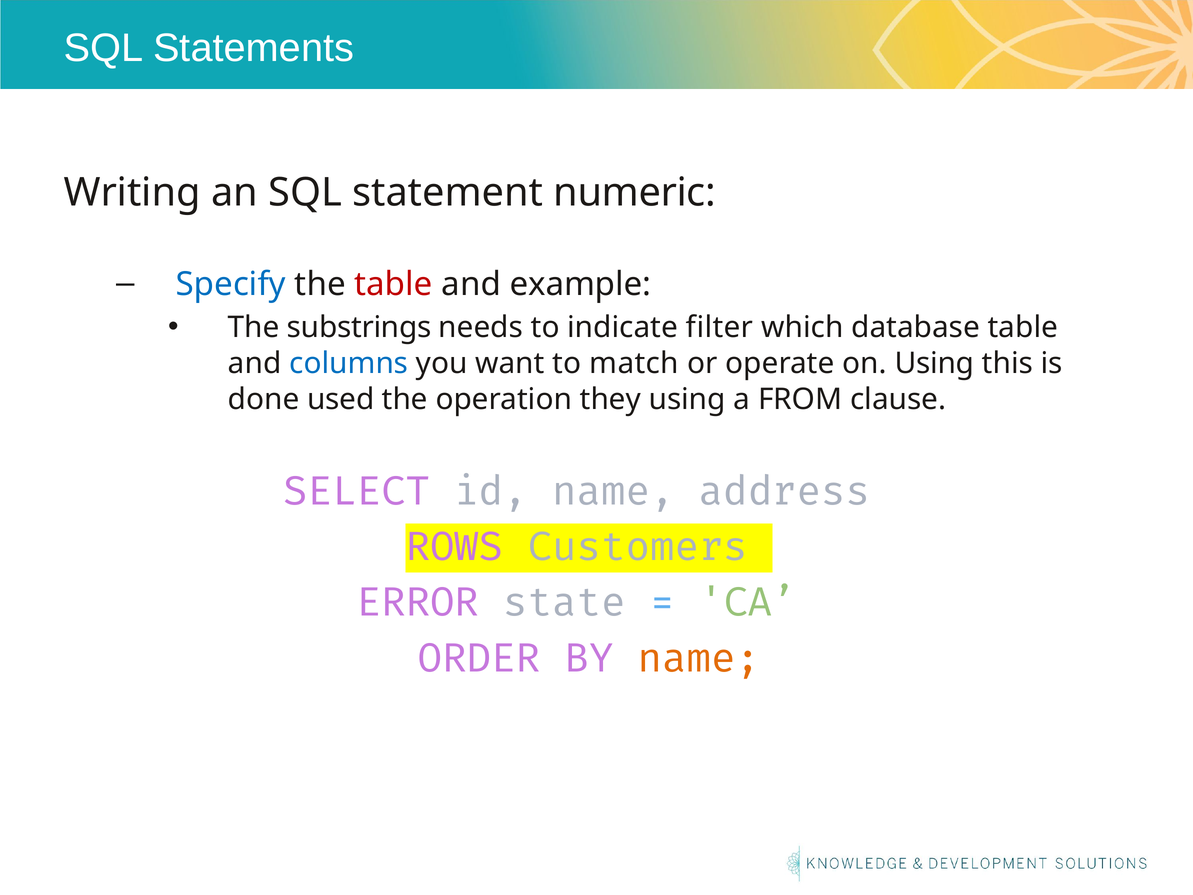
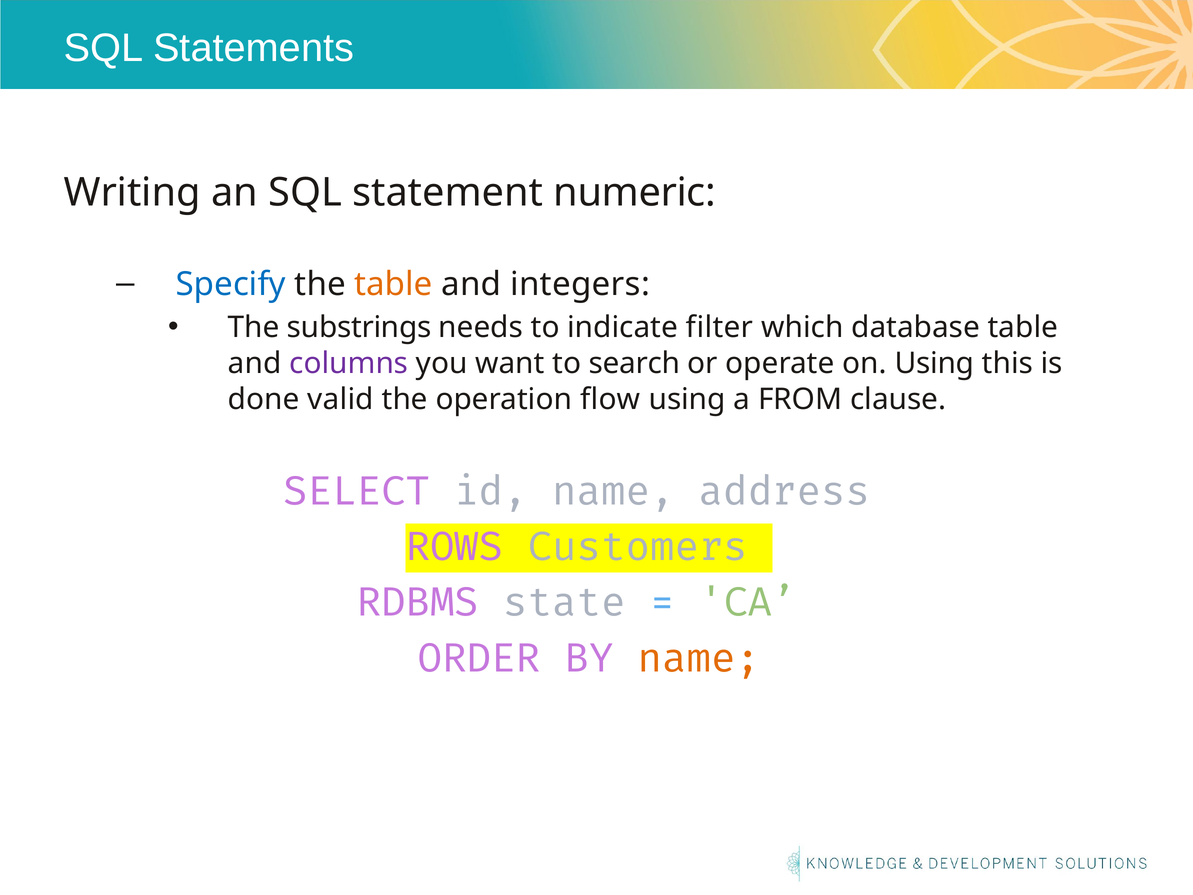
table colour: red -> orange (393, 284)
example: example -> integers (580, 284)
columns colour: blue -> purple (349, 363)
match: match -> search (634, 363)
used: used -> valid (341, 399)
they: they -> flow (610, 399)
ERROR: ERROR -> RDBMS (418, 603)
